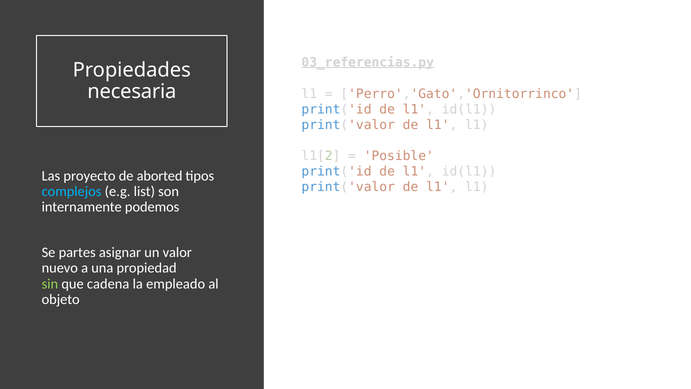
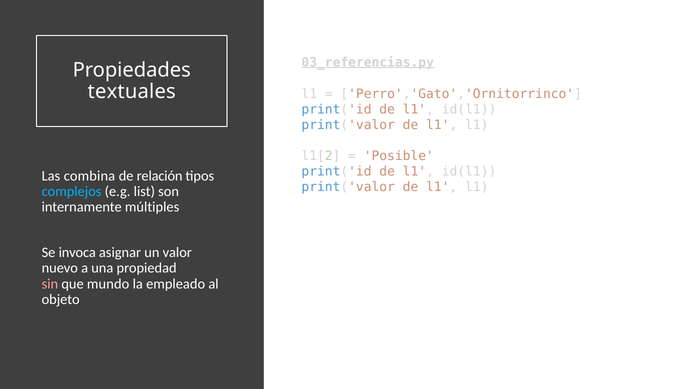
necesaria: necesaria -> textuales (132, 92)
proyecto: proyecto -> combina (89, 176)
aborted: aborted -> relación (160, 176)
podemos: podemos -> múltiples (152, 207)
partes: partes -> invoca (77, 252)
sin colour: light green -> pink (50, 284)
cadena: cadena -> mundo (108, 284)
